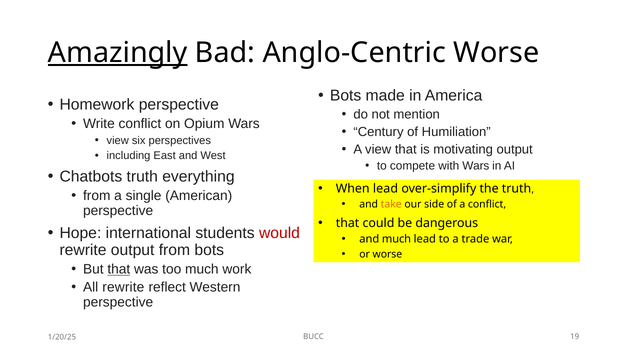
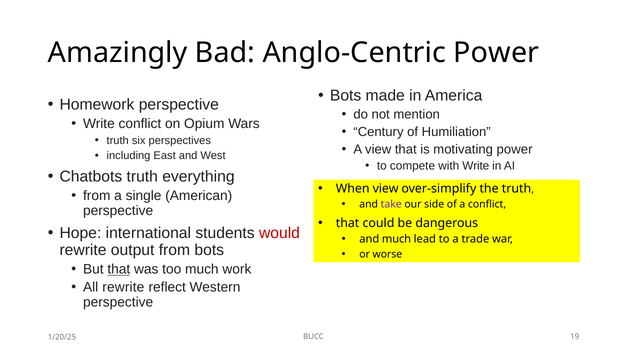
Amazingly underline: present -> none (118, 53)
Anglo-Centric Worse: Worse -> Power (496, 53)
view: view -> truth (118, 140)
motivating output: output -> power (515, 149)
with Wars: Wars -> Write (476, 166)
When lead: lead -> view (386, 189)
take colour: orange -> purple (391, 204)
